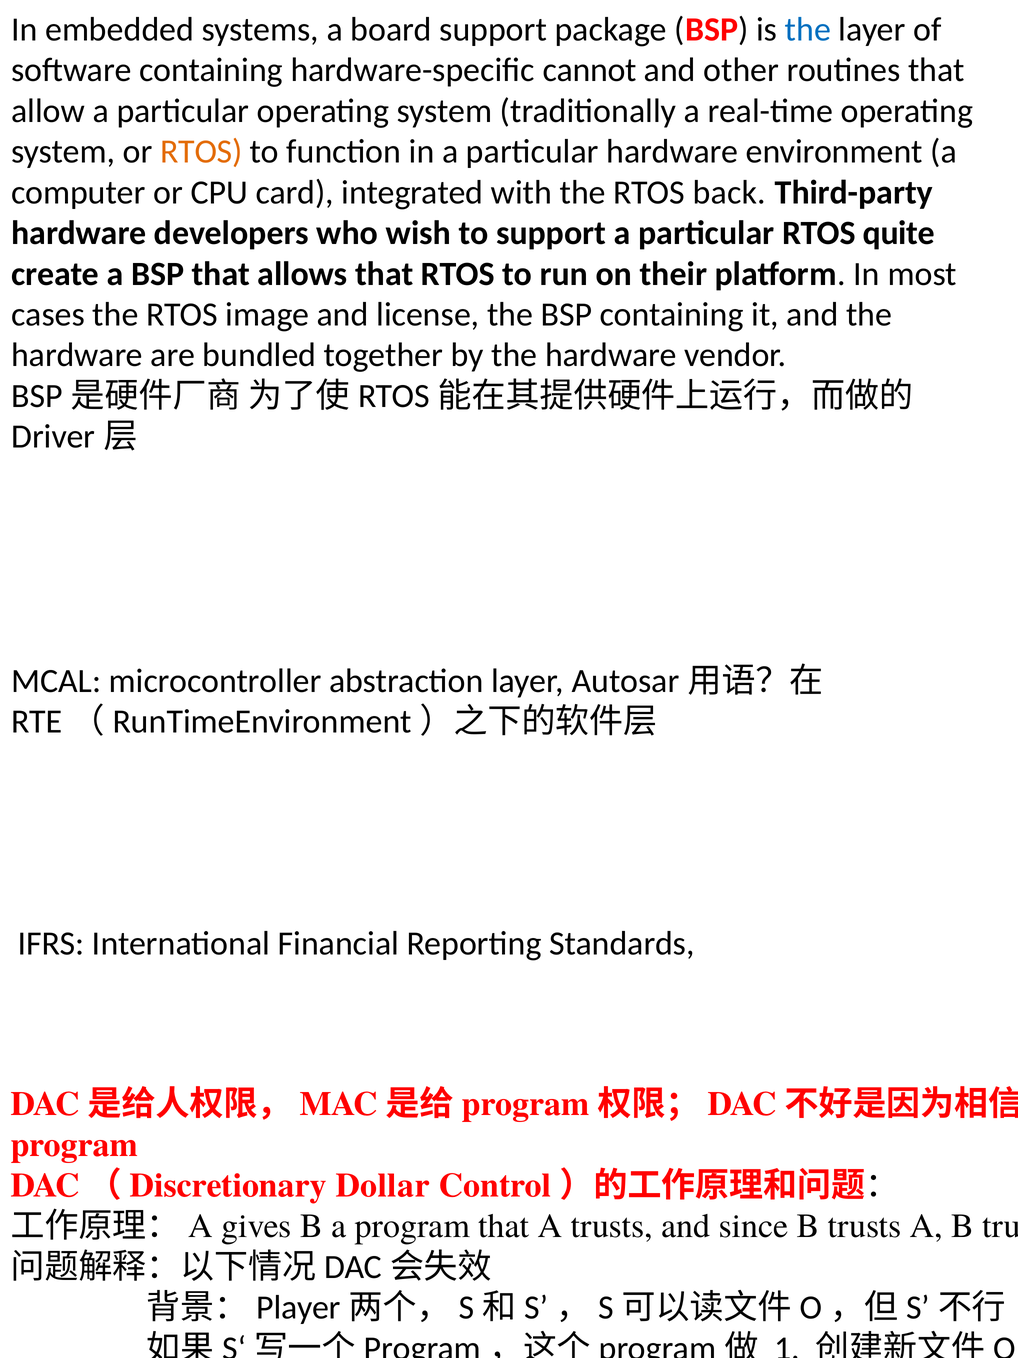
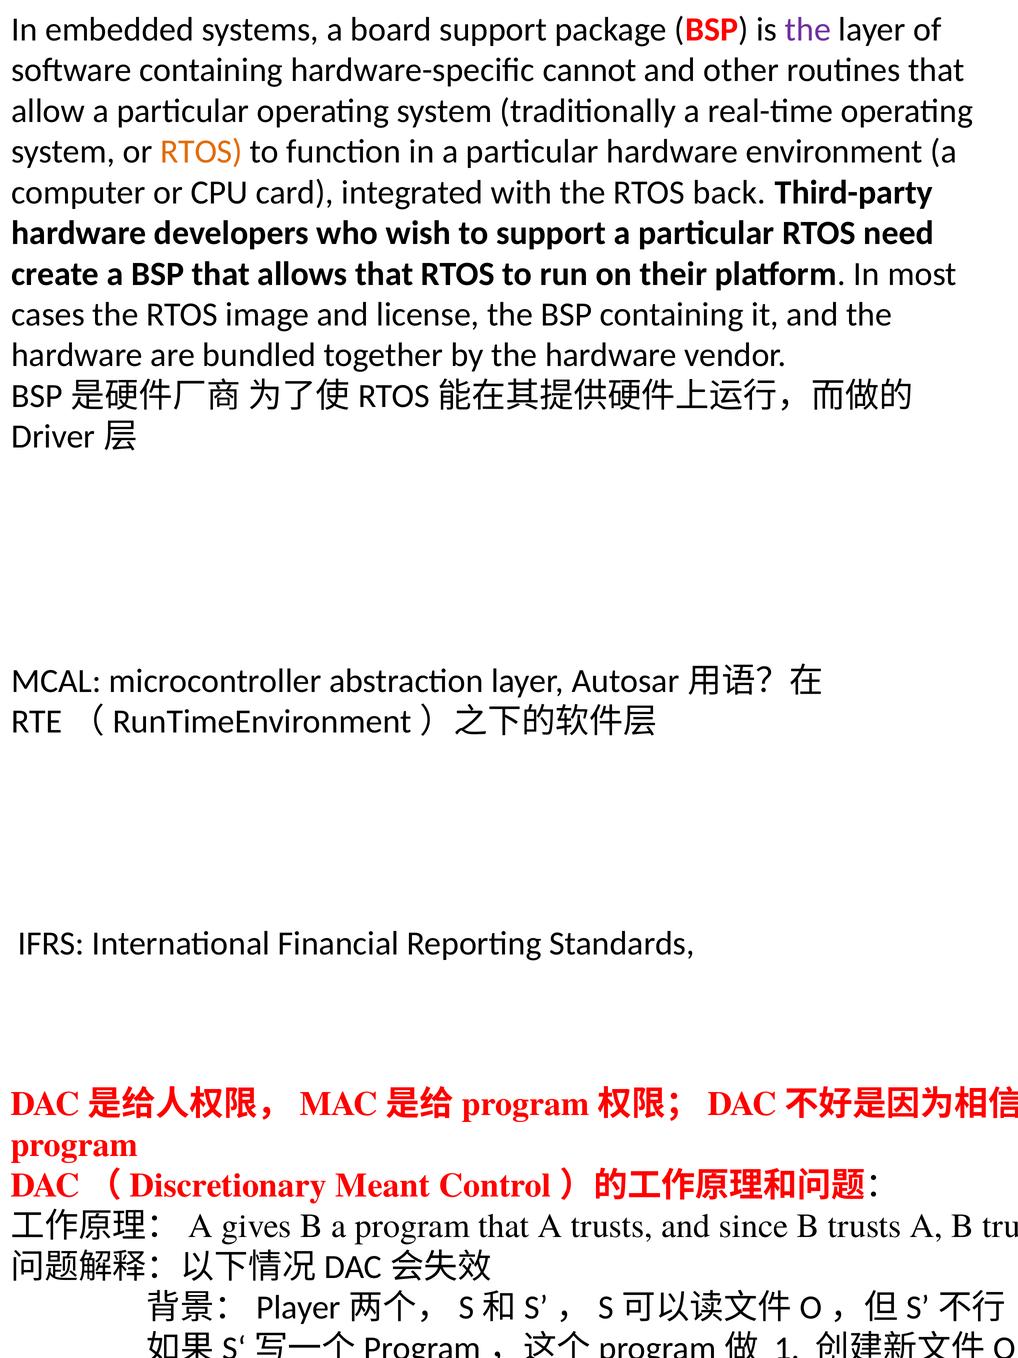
the colour: blue -> purple (808, 29)
quite: quite -> need (899, 233)
Dollar: Dollar -> Meant (383, 1185)
